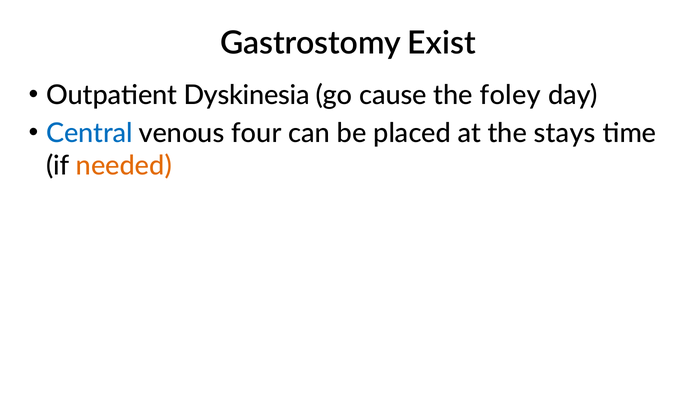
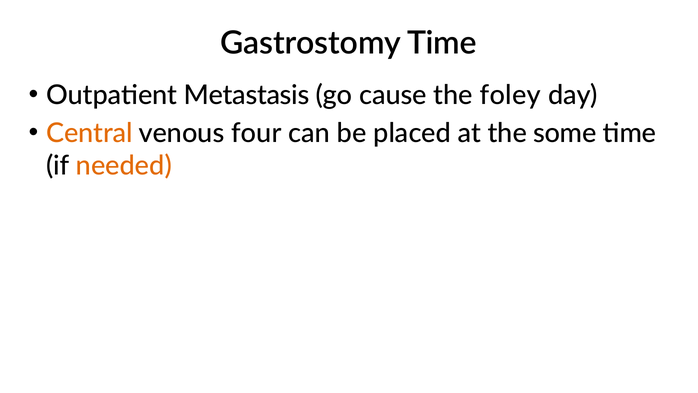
Gastrostomy Exist: Exist -> Time (442, 43)
Dyskinesia: Dyskinesia -> Metastasis (247, 95)
Central colour: blue -> orange (89, 133)
stays: stays -> some (565, 133)
